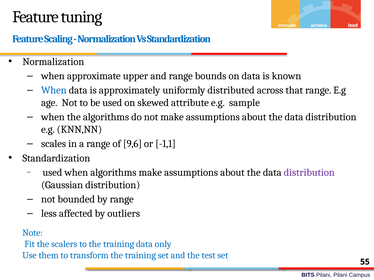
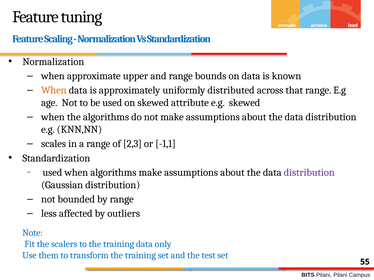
When colour: blue -> orange (54, 90)
e.g sample: sample -> skewed (245, 103)
9,6: 9,6 -> 2,3 (132, 144)
